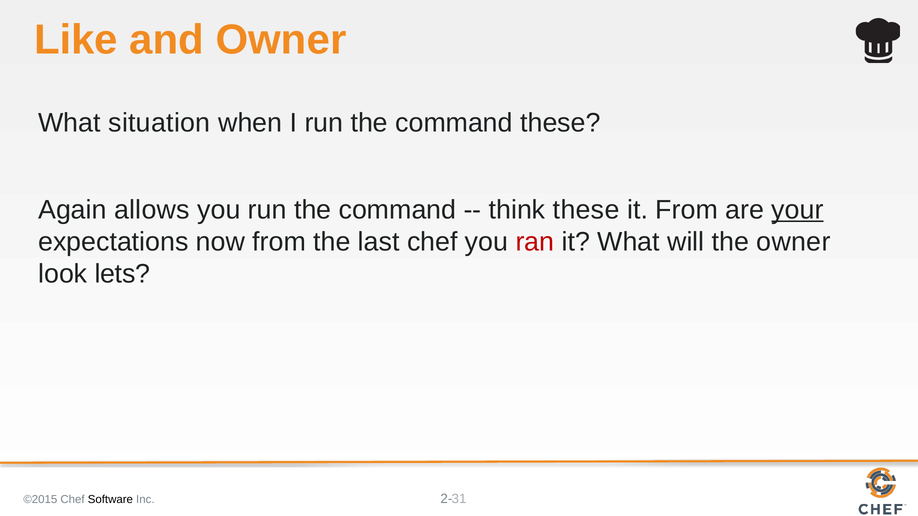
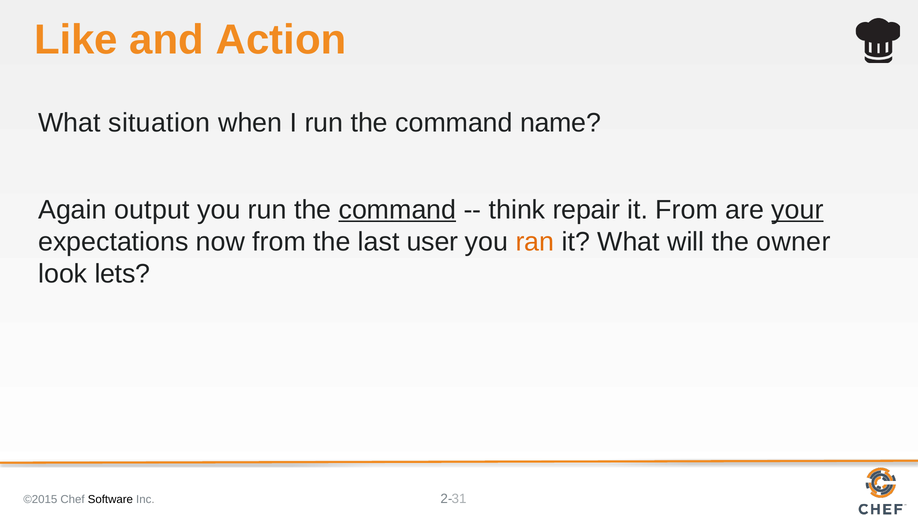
and Owner: Owner -> Action (281, 40)
command these: these -> name (561, 123)
allows: allows -> output (152, 210)
command underline: none -> present (397, 210)
think these: these -> repair (586, 210)
last chef: chef -> user (432, 242)
ran colour: red -> orange (535, 242)
